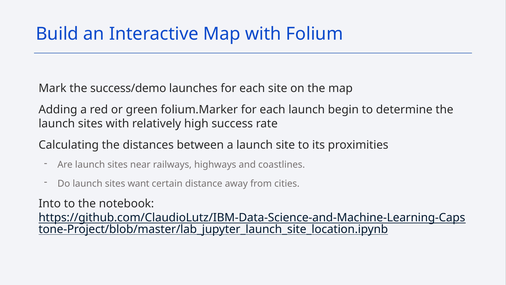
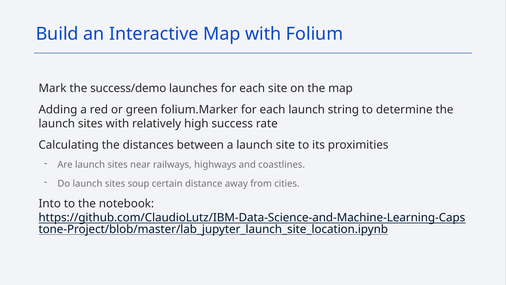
begin: begin -> string (343, 109)
want: want -> soup (139, 183)
